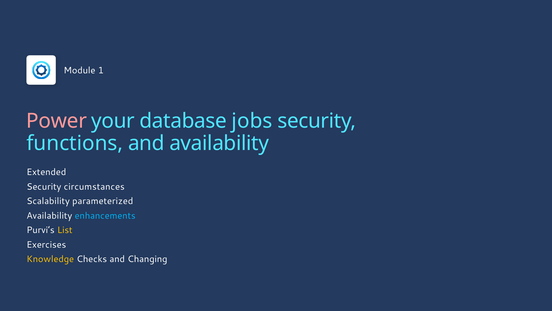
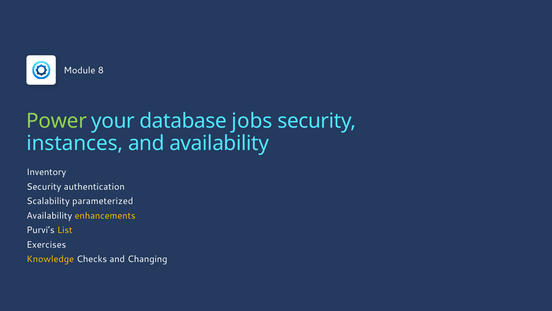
1: 1 -> 8 (101, 71)
Power colour: pink -> light green (57, 121)
functions: functions -> instances (75, 143)
Extended: Extended -> Inventory (46, 172)
circumstances: circumstances -> authentication (94, 186)
enhancements colour: light blue -> yellow (105, 215)
